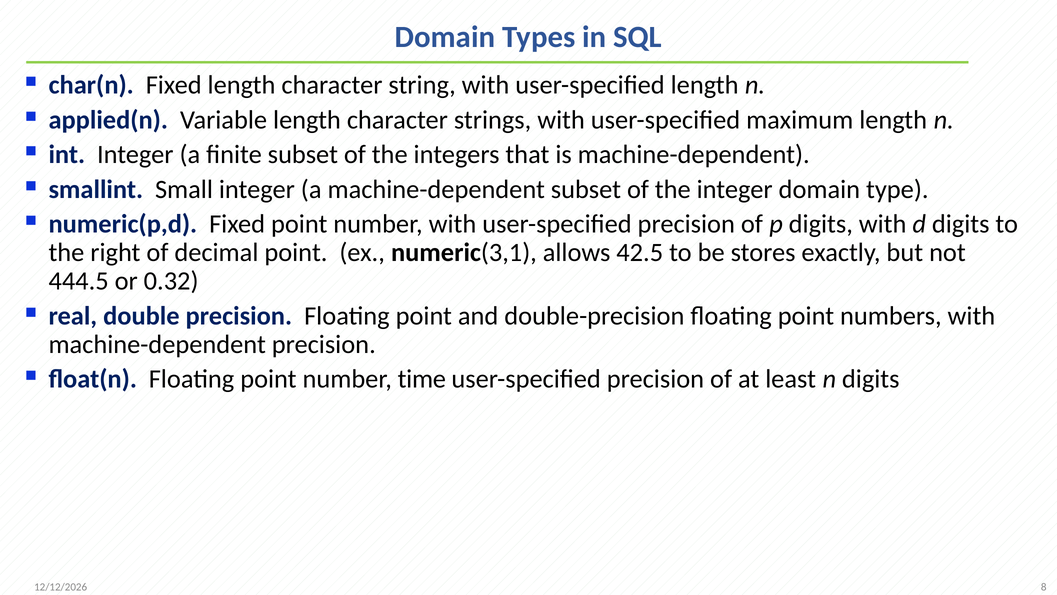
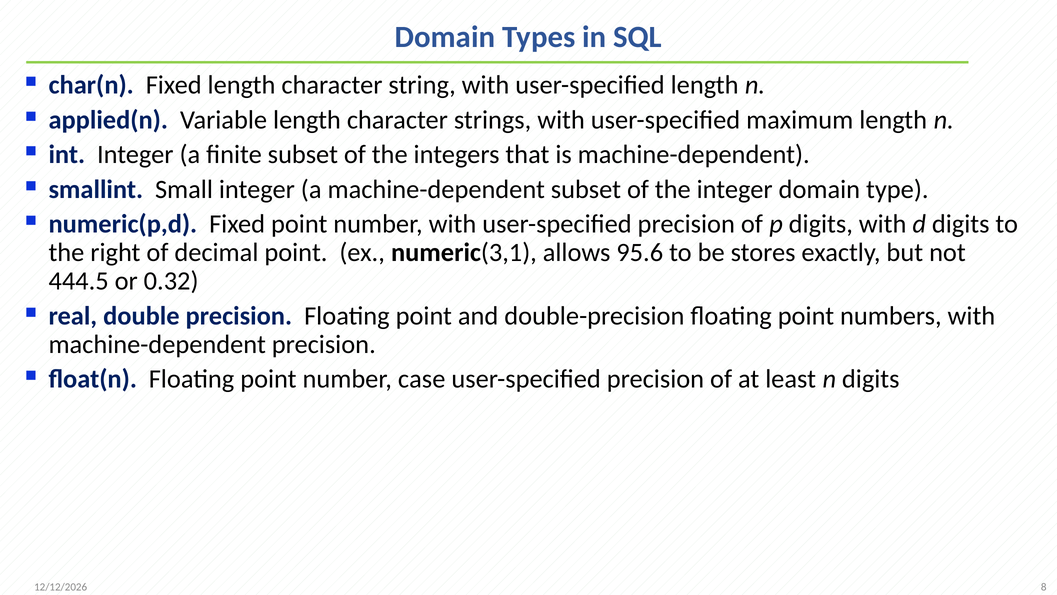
42.5: 42.5 -> 95.6 (640, 252)
time: time -> case (422, 379)
